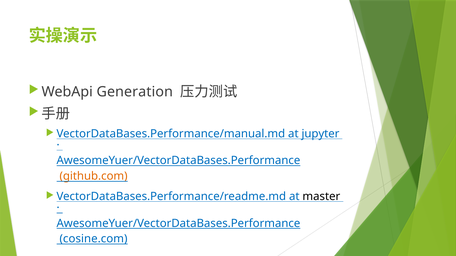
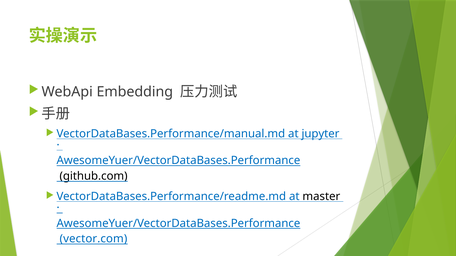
Generation: Generation -> Embedding (135, 92)
github.com colour: orange -> black (94, 176)
cosine.com: cosine.com -> vector.com (93, 239)
